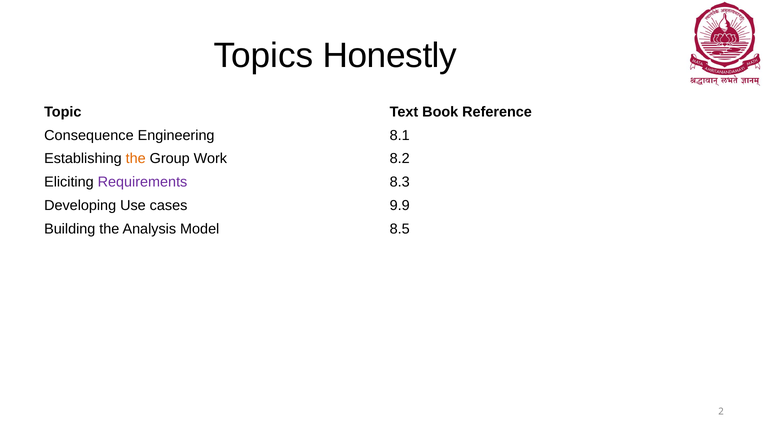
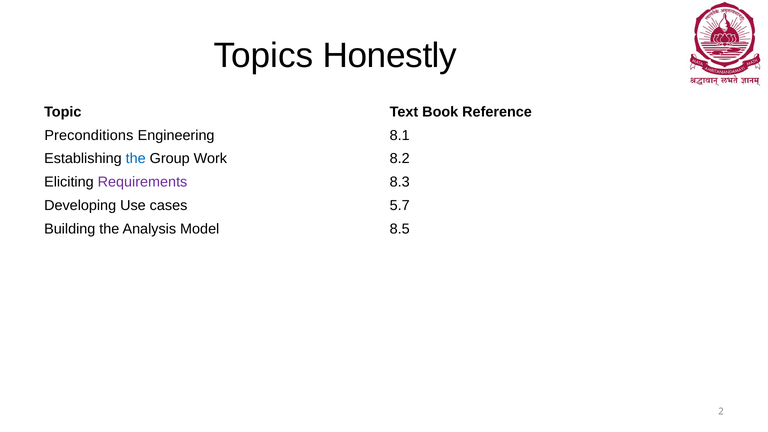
Consequence: Consequence -> Preconditions (89, 135)
the colour: orange -> blue (136, 159)
9.9: 9.9 -> 5.7 (400, 205)
